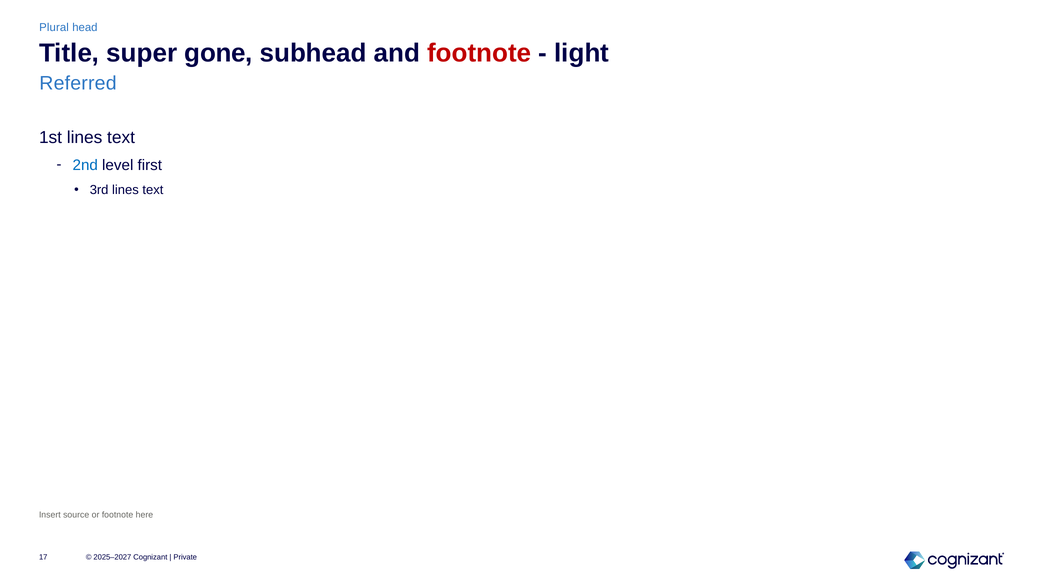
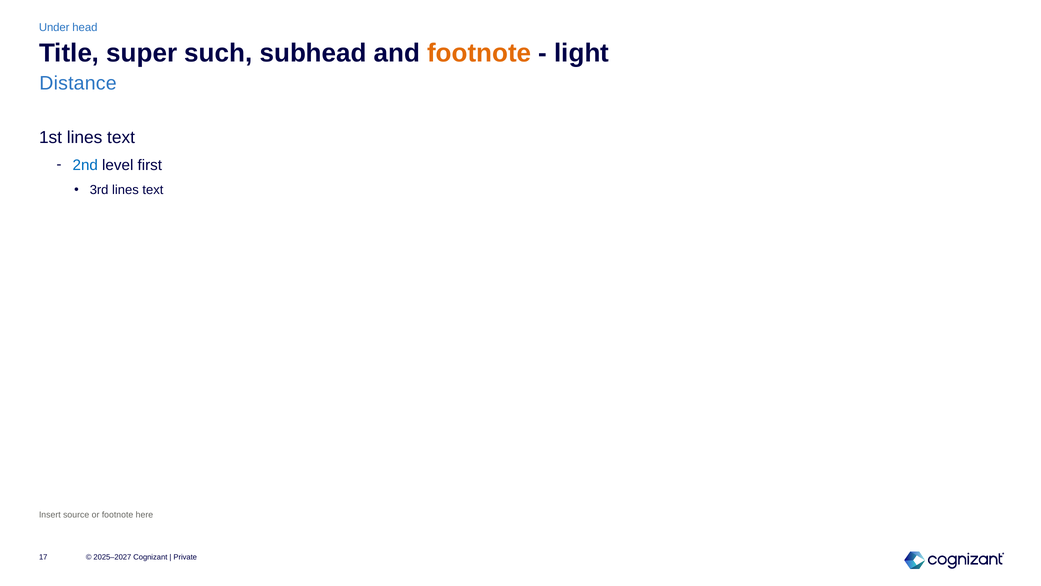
Plural: Plural -> Under (54, 27)
gone: gone -> such (218, 53)
footnote colour: red -> orange (479, 53)
Referred: Referred -> Distance (78, 83)
